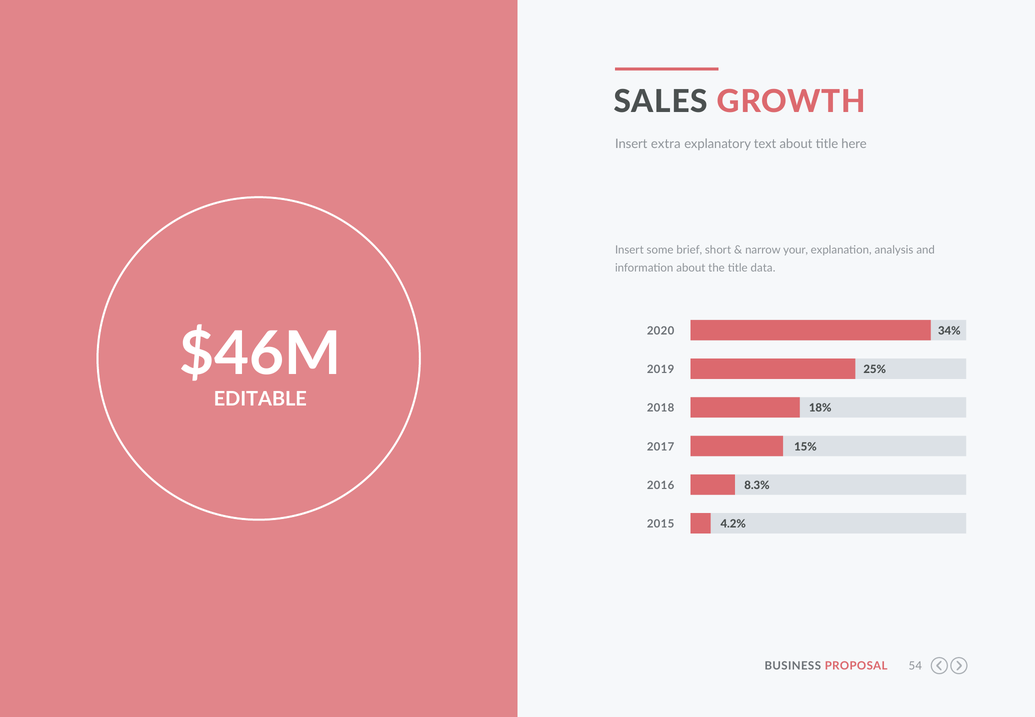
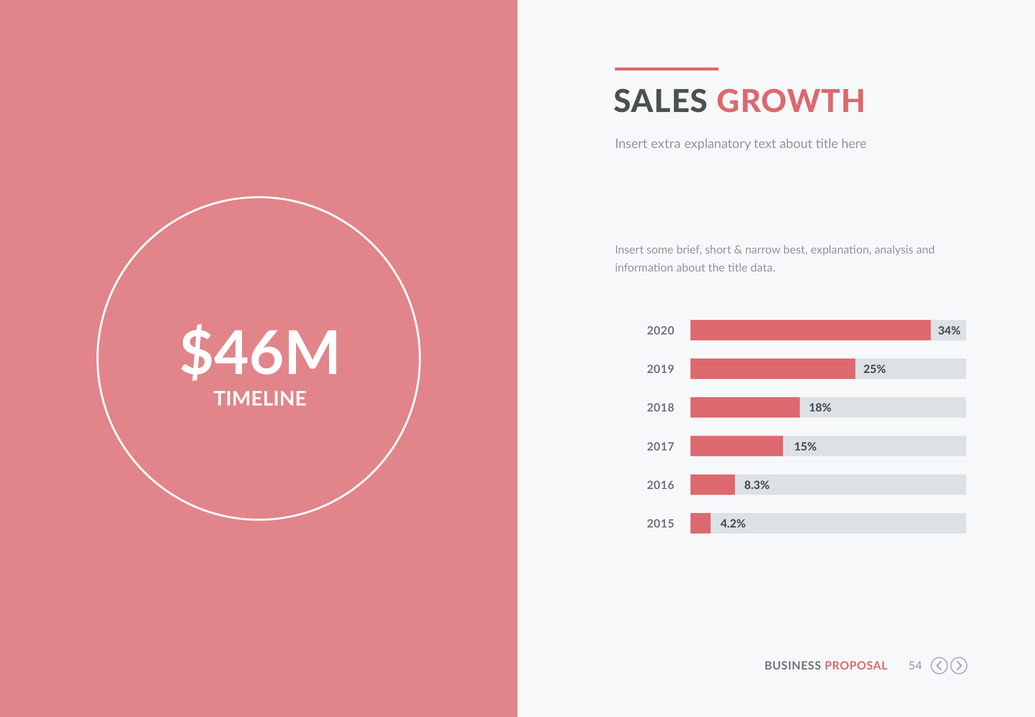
your: your -> best (795, 250)
EDITABLE: EDITABLE -> TIMELINE (260, 399)
